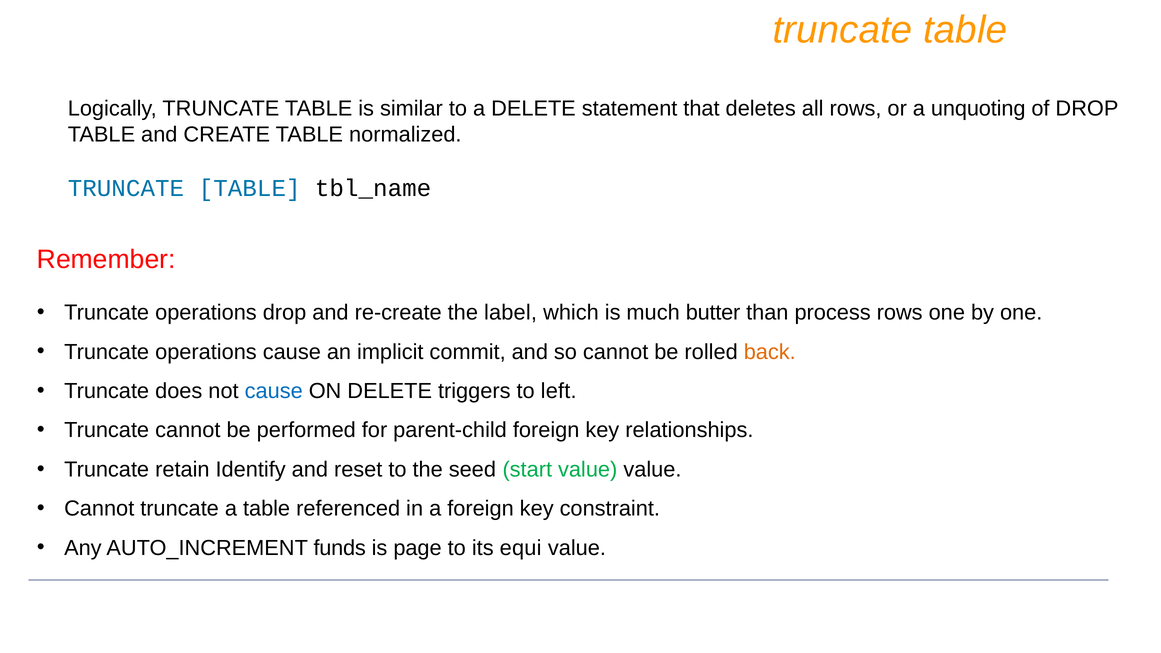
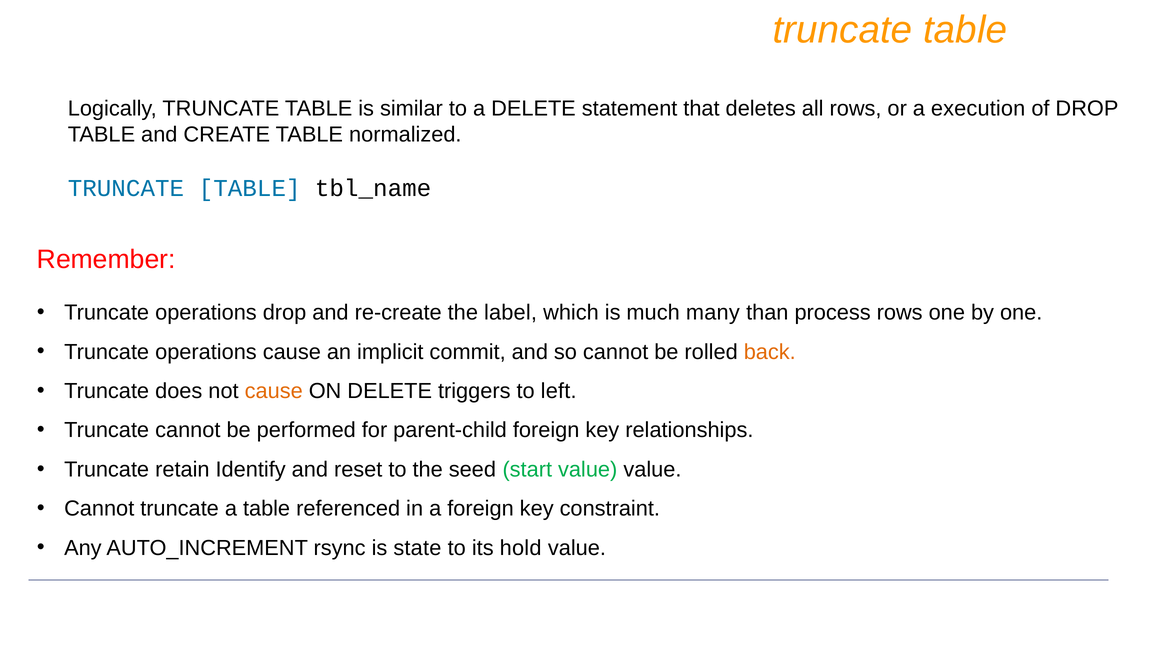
unquoting: unquoting -> execution (978, 108)
butter: butter -> many (713, 313)
cause colour: blue -> orange (274, 391)
funds: funds -> rsync (340, 548)
page: page -> state (417, 548)
equi: equi -> hold (521, 548)
